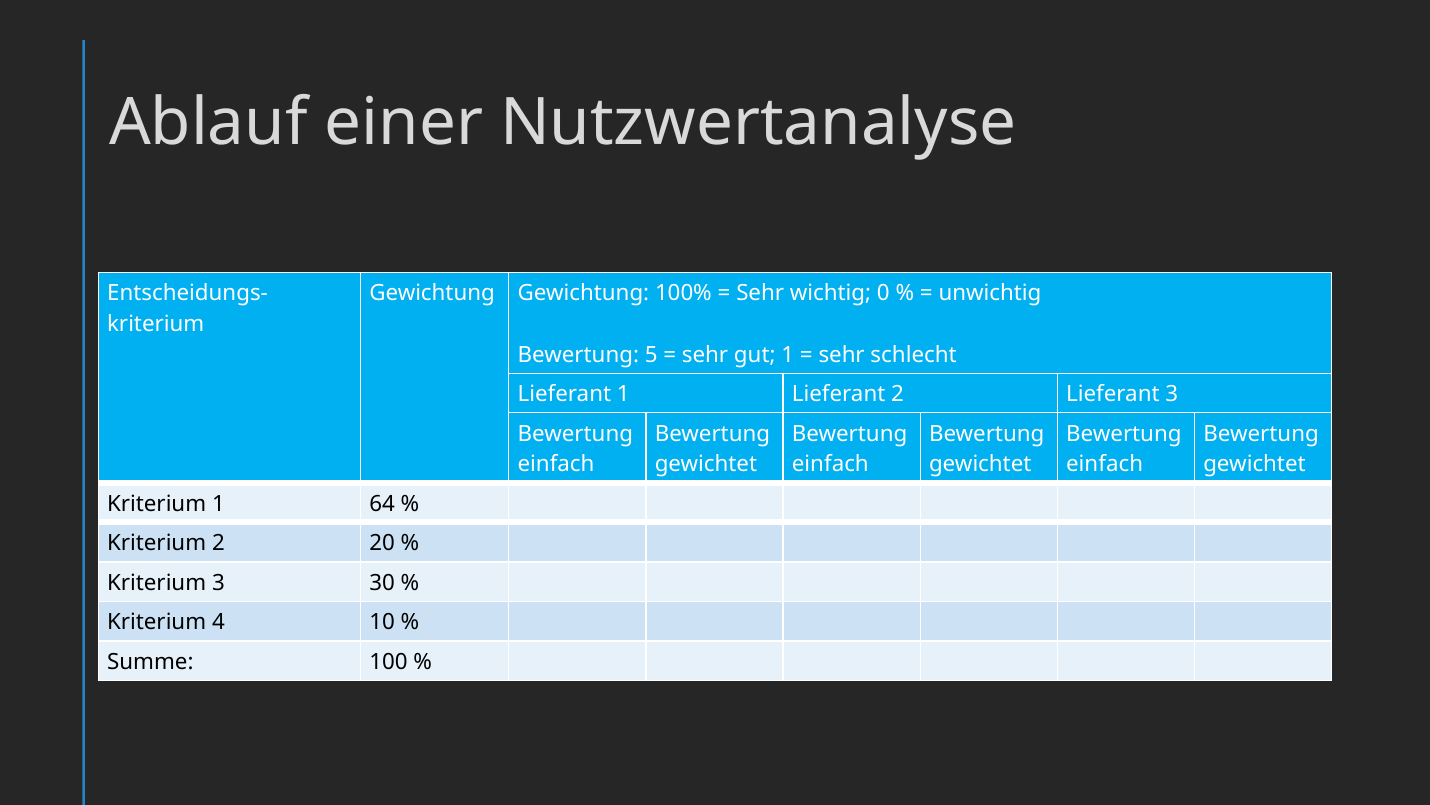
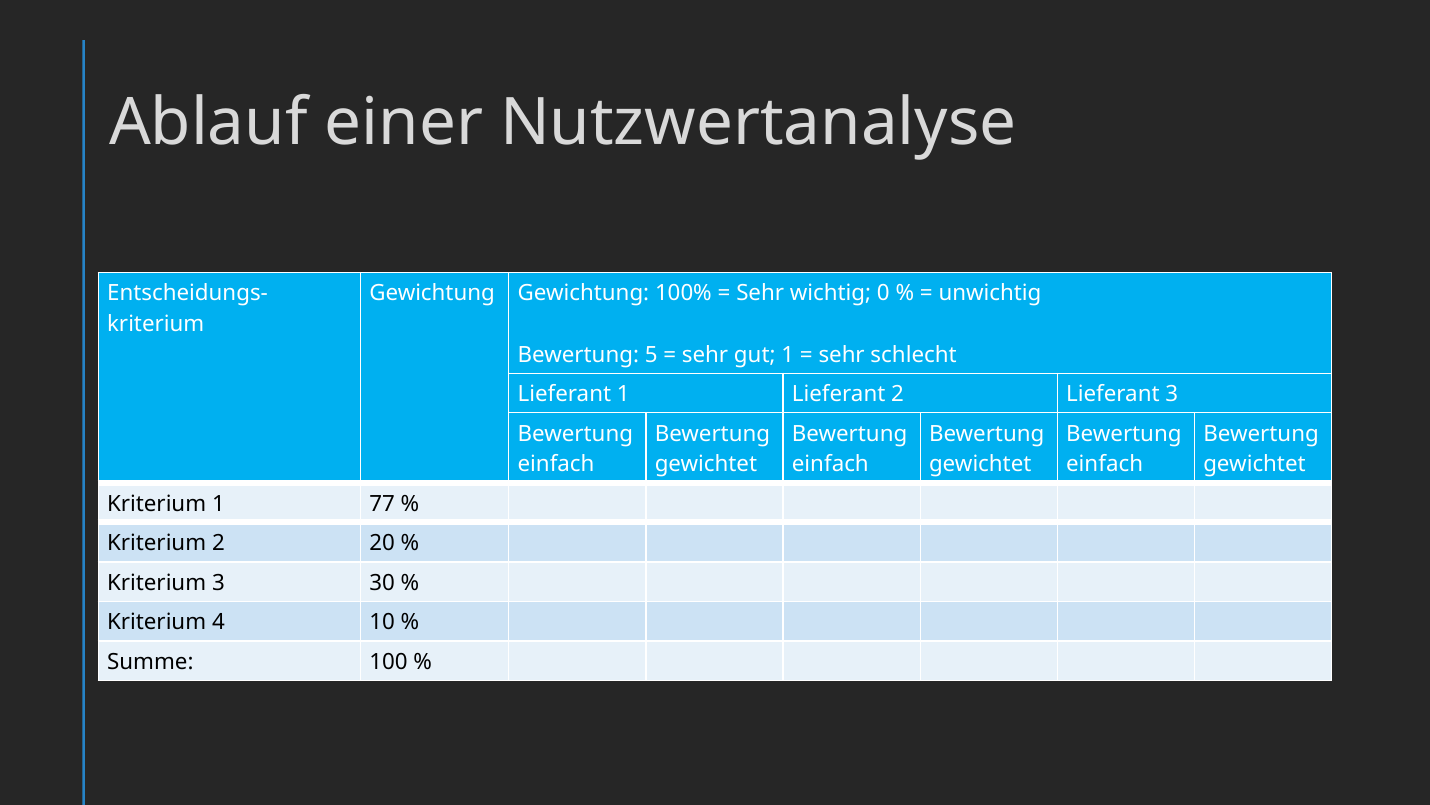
64: 64 -> 77 (382, 503)
